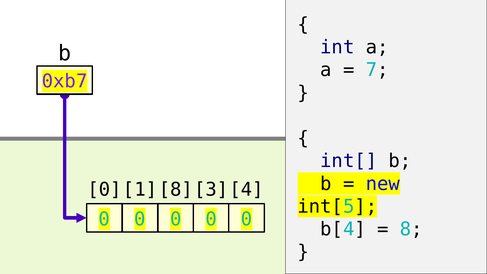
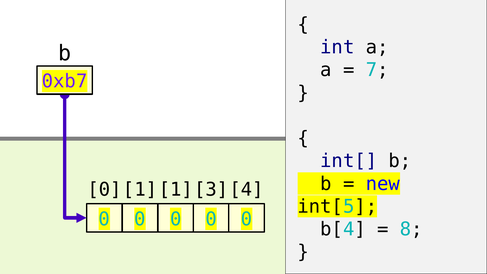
8: 8 -> 1 (176, 190)
